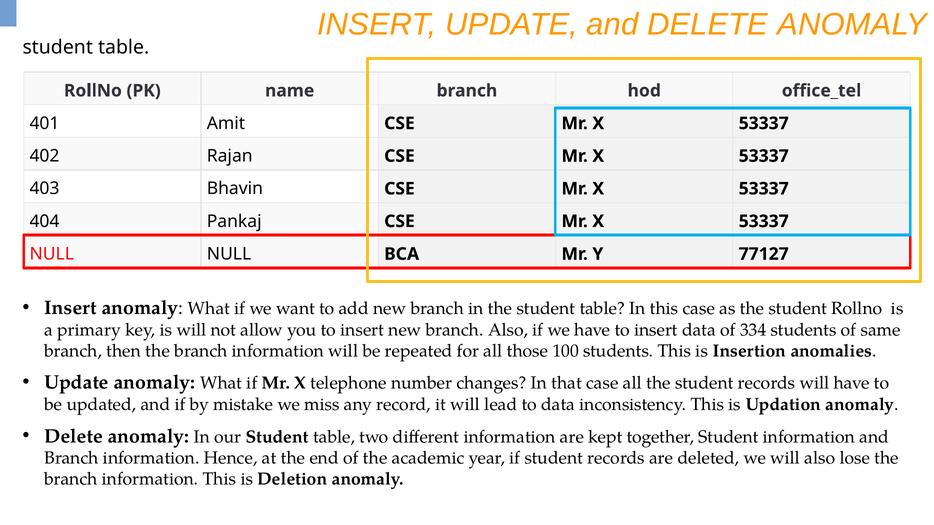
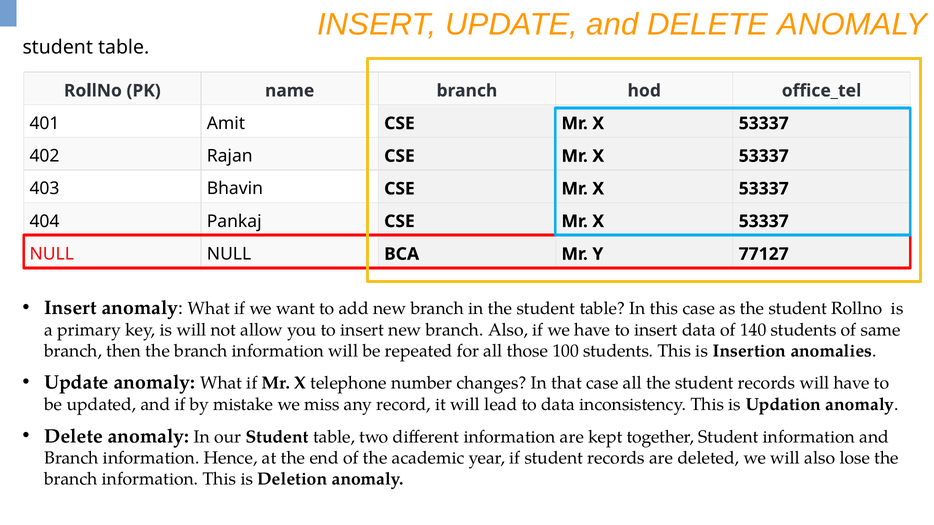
334: 334 -> 140 (753, 330)
